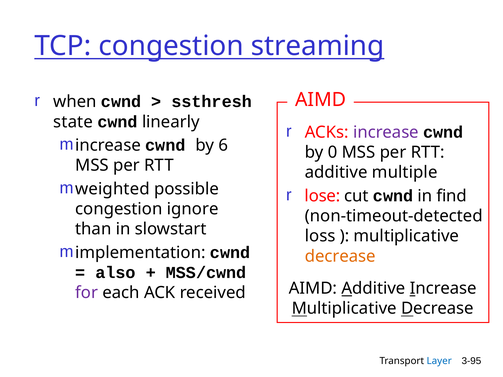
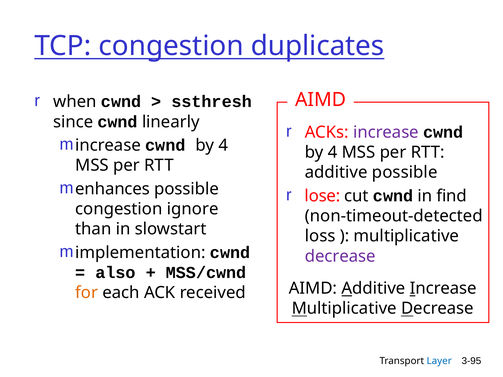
streaming: streaming -> duplicates (318, 46)
state: state -> since (73, 122)
6: 6 -> 4 (223, 145)
0: 0 -> 4 (333, 152)
additive multiple: multiple -> possible (405, 173)
weighted: weighted -> enhances (113, 189)
decrease colour: orange -> purple (340, 256)
for colour: purple -> orange (87, 293)
